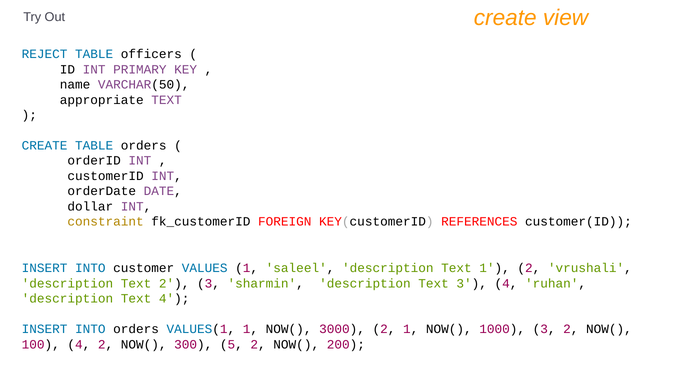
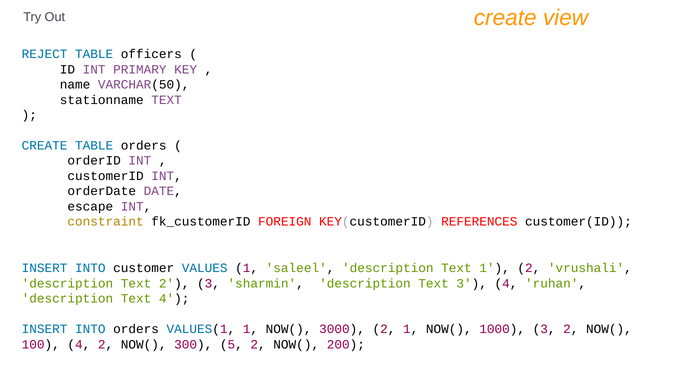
appropriate: appropriate -> stationname (102, 100)
dollar: dollar -> escape (90, 207)
